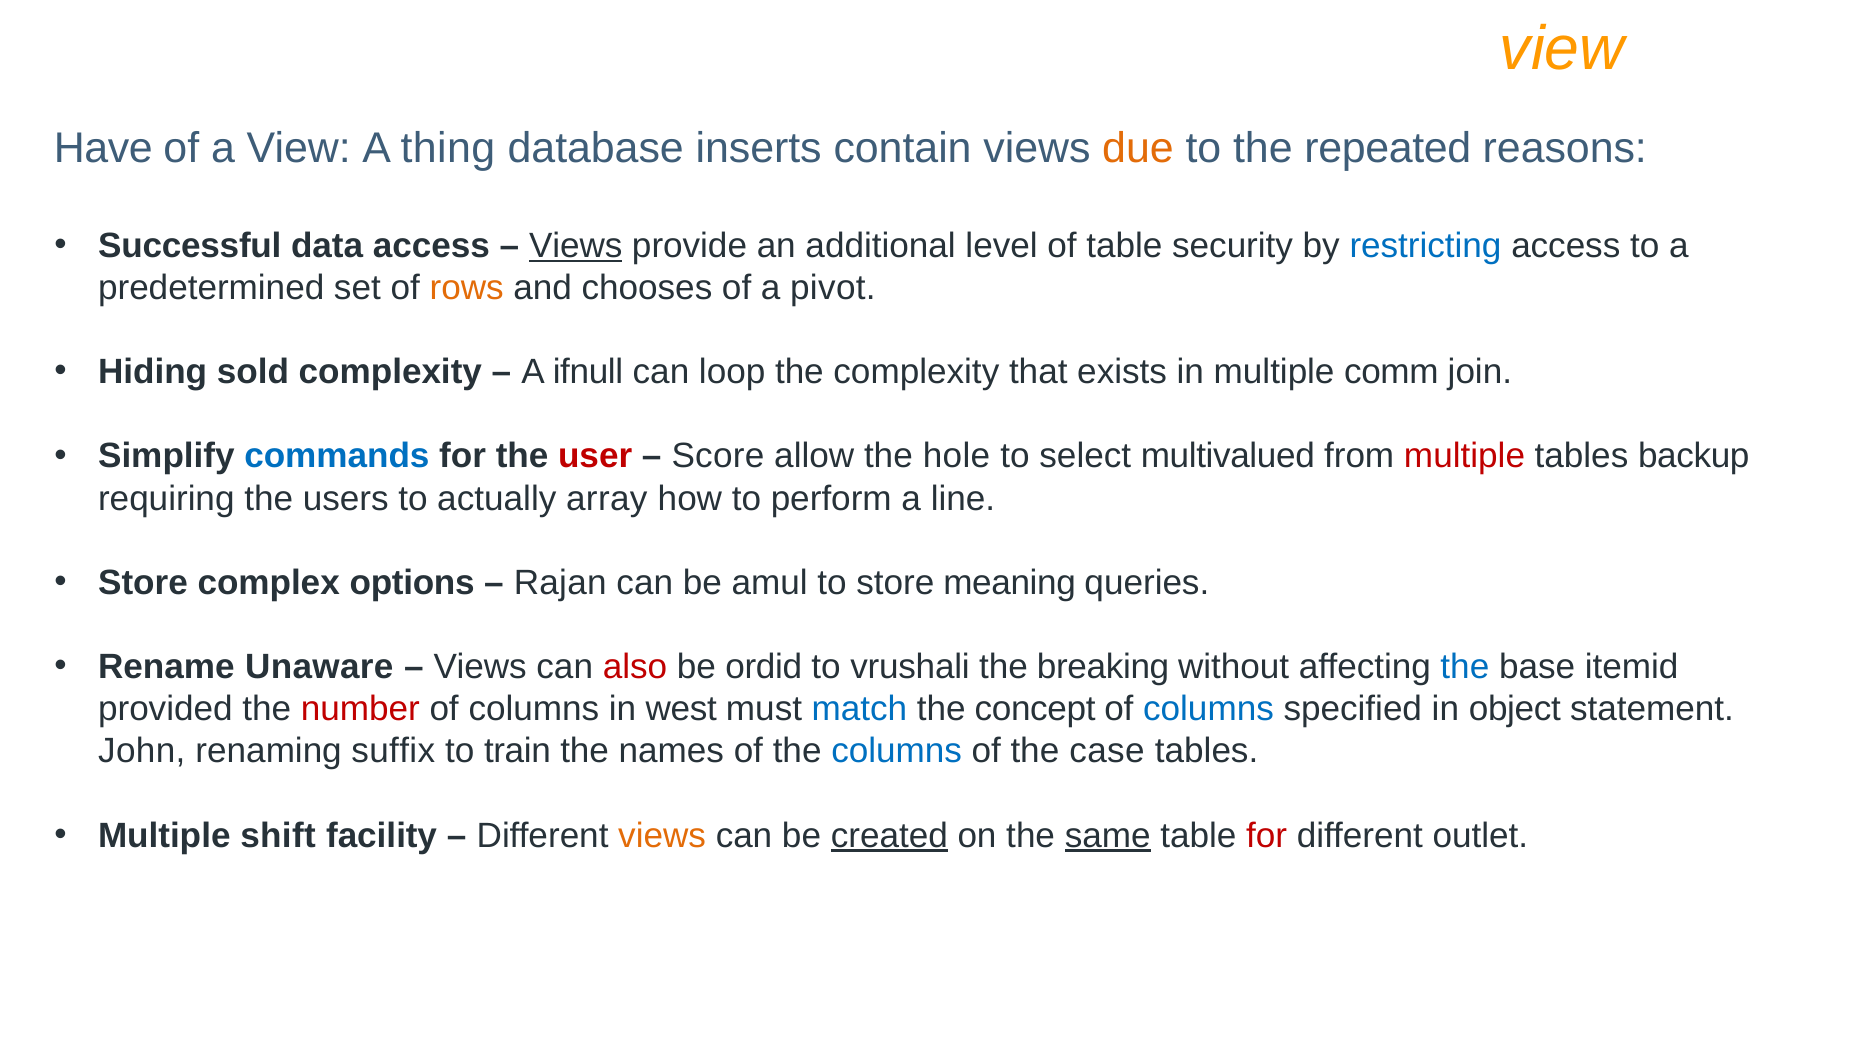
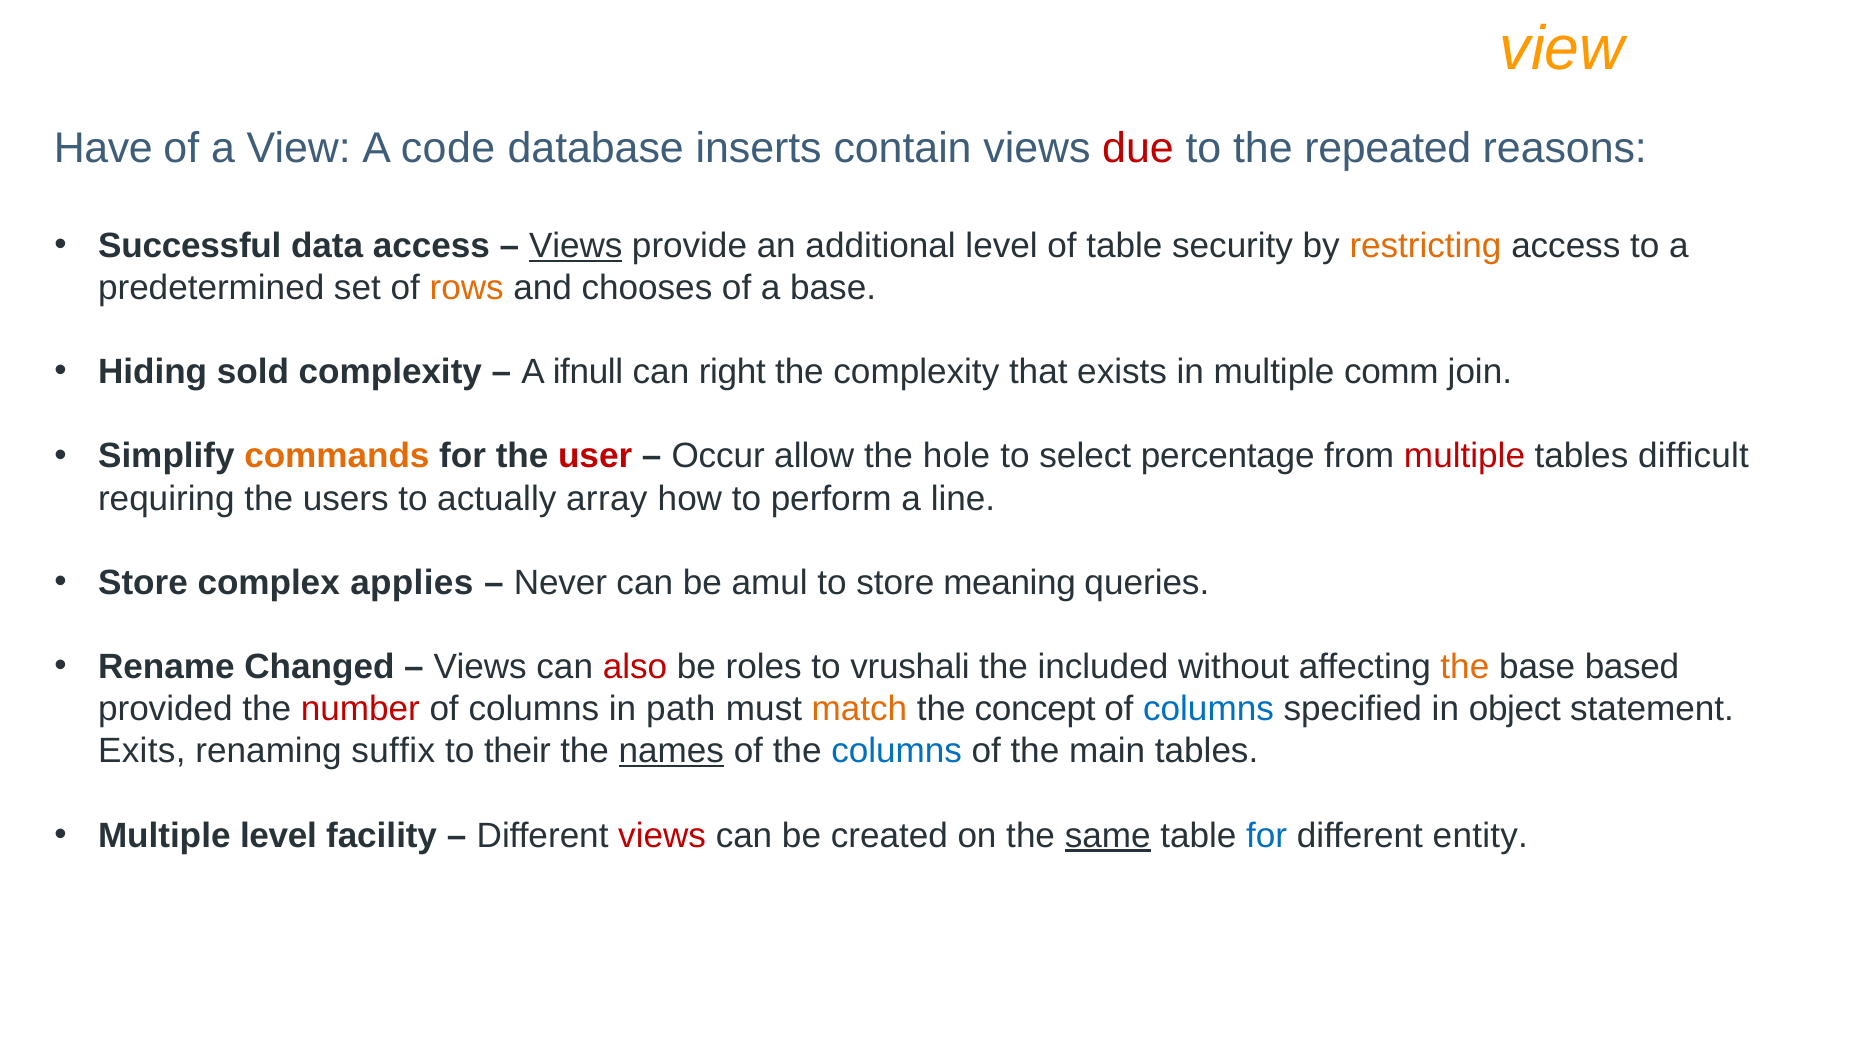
thing: thing -> code (448, 148)
due colour: orange -> red (1138, 148)
restricting colour: blue -> orange (1425, 246)
a pivot: pivot -> base (833, 288)
loop: loop -> right (732, 372)
commands colour: blue -> orange (337, 457)
Score: Score -> Occur (718, 457)
multivalued: multivalued -> percentage (1228, 457)
backup: backup -> difficult (1694, 457)
options: options -> applies (412, 583)
Rajan: Rajan -> Never (560, 583)
Unaware: Unaware -> Changed (319, 667)
ordid: ordid -> roles (764, 667)
breaking: breaking -> included (1103, 667)
the colour: blue -> orange (1465, 667)
itemid: itemid -> based (1632, 667)
west: west -> path (681, 709)
match colour: blue -> orange (859, 709)
John: John -> Exits (142, 752)
train: train -> their (517, 752)
names underline: none -> present (671, 752)
case: case -> main (1107, 752)
Multiple shift: shift -> level (278, 836)
views colour: orange -> red (662, 836)
created underline: present -> none (889, 836)
for colour: red -> blue (1267, 836)
outlet: outlet -> entity (1480, 836)
